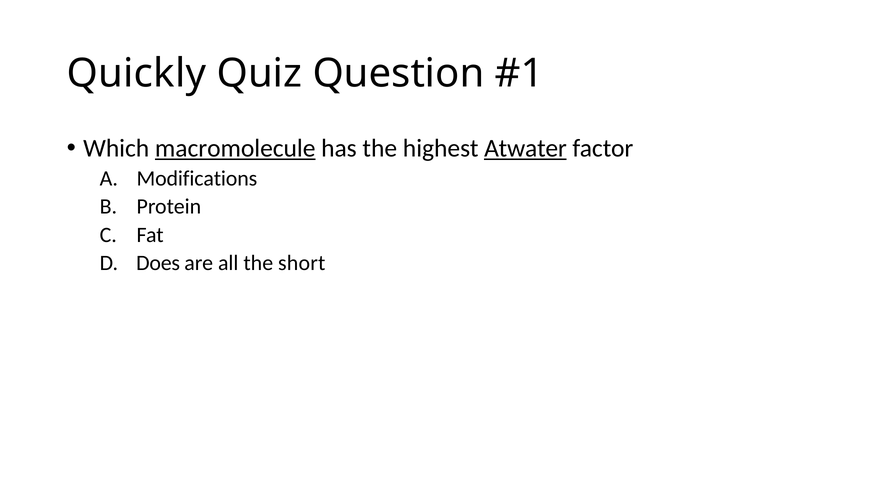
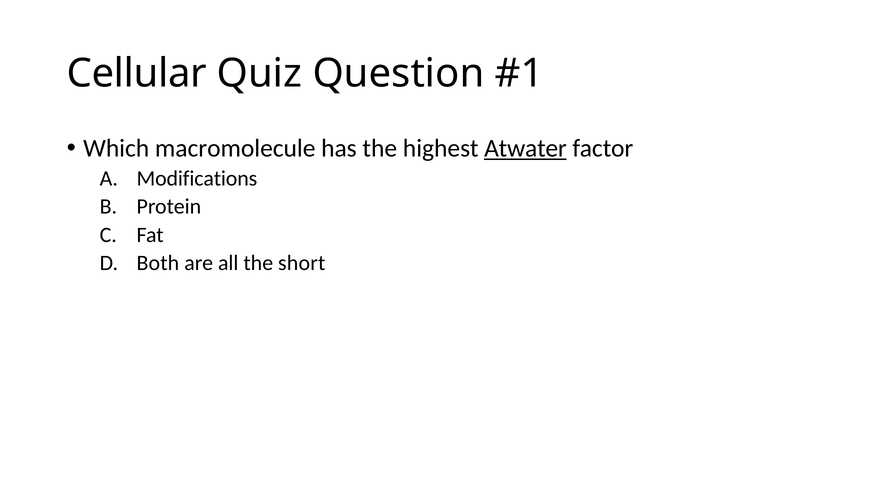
Quickly: Quickly -> Cellular (137, 74)
macromolecule underline: present -> none (235, 148)
Does: Does -> Both (158, 263)
